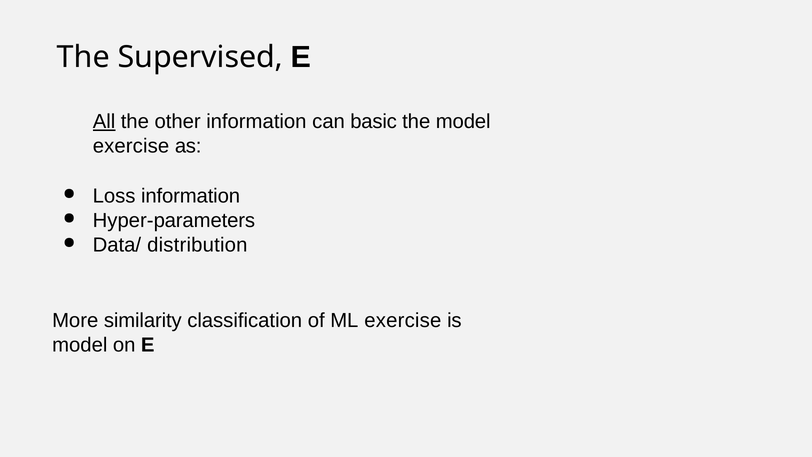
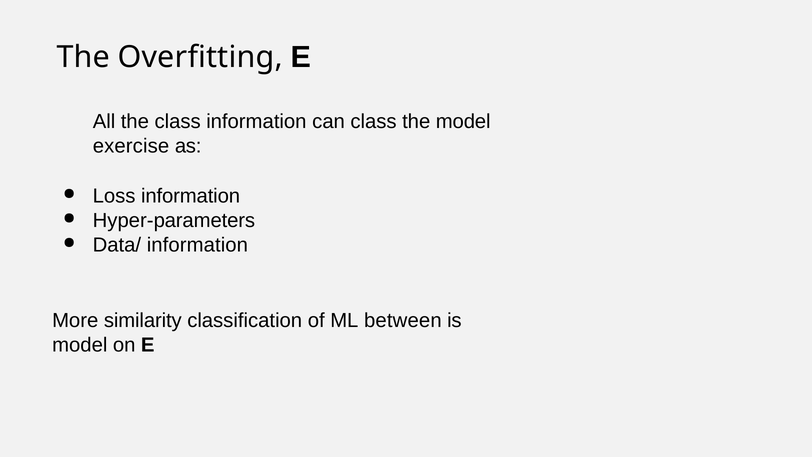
Supervised: Supervised -> Overfitting (200, 57)
All underline: present -> none (104, 121)
the other: other -> class (178, 121)
can basic: basic -> class (373, 121)
Data/ distribution: distribution -> information (197, 245)
ML exercise: exercise -> between (403, 320)
